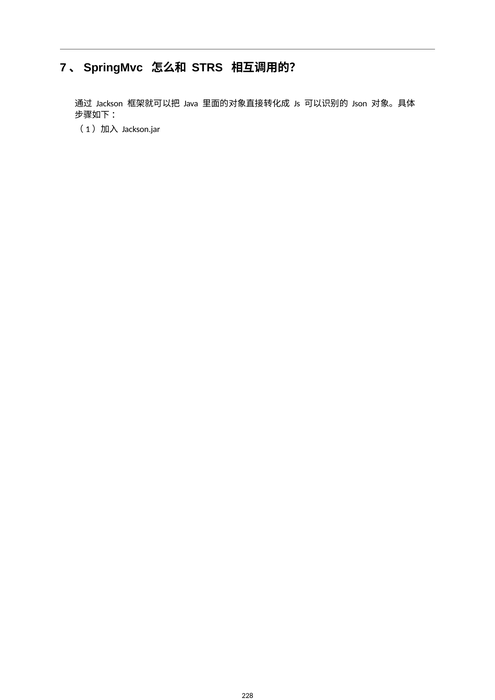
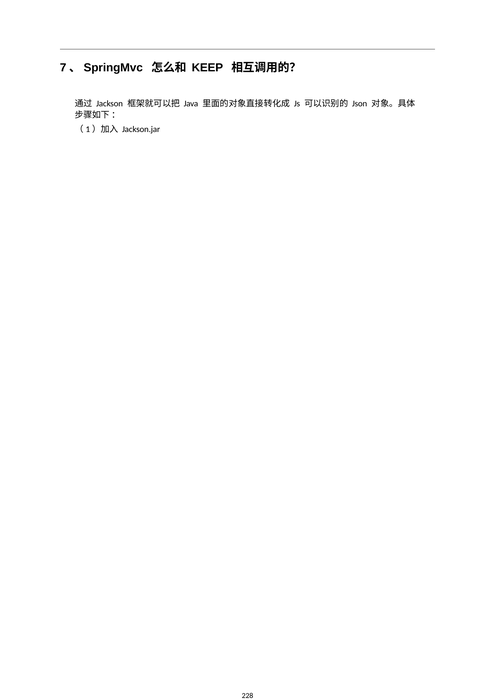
STRS: STRS -> KEEP (207, 68)
